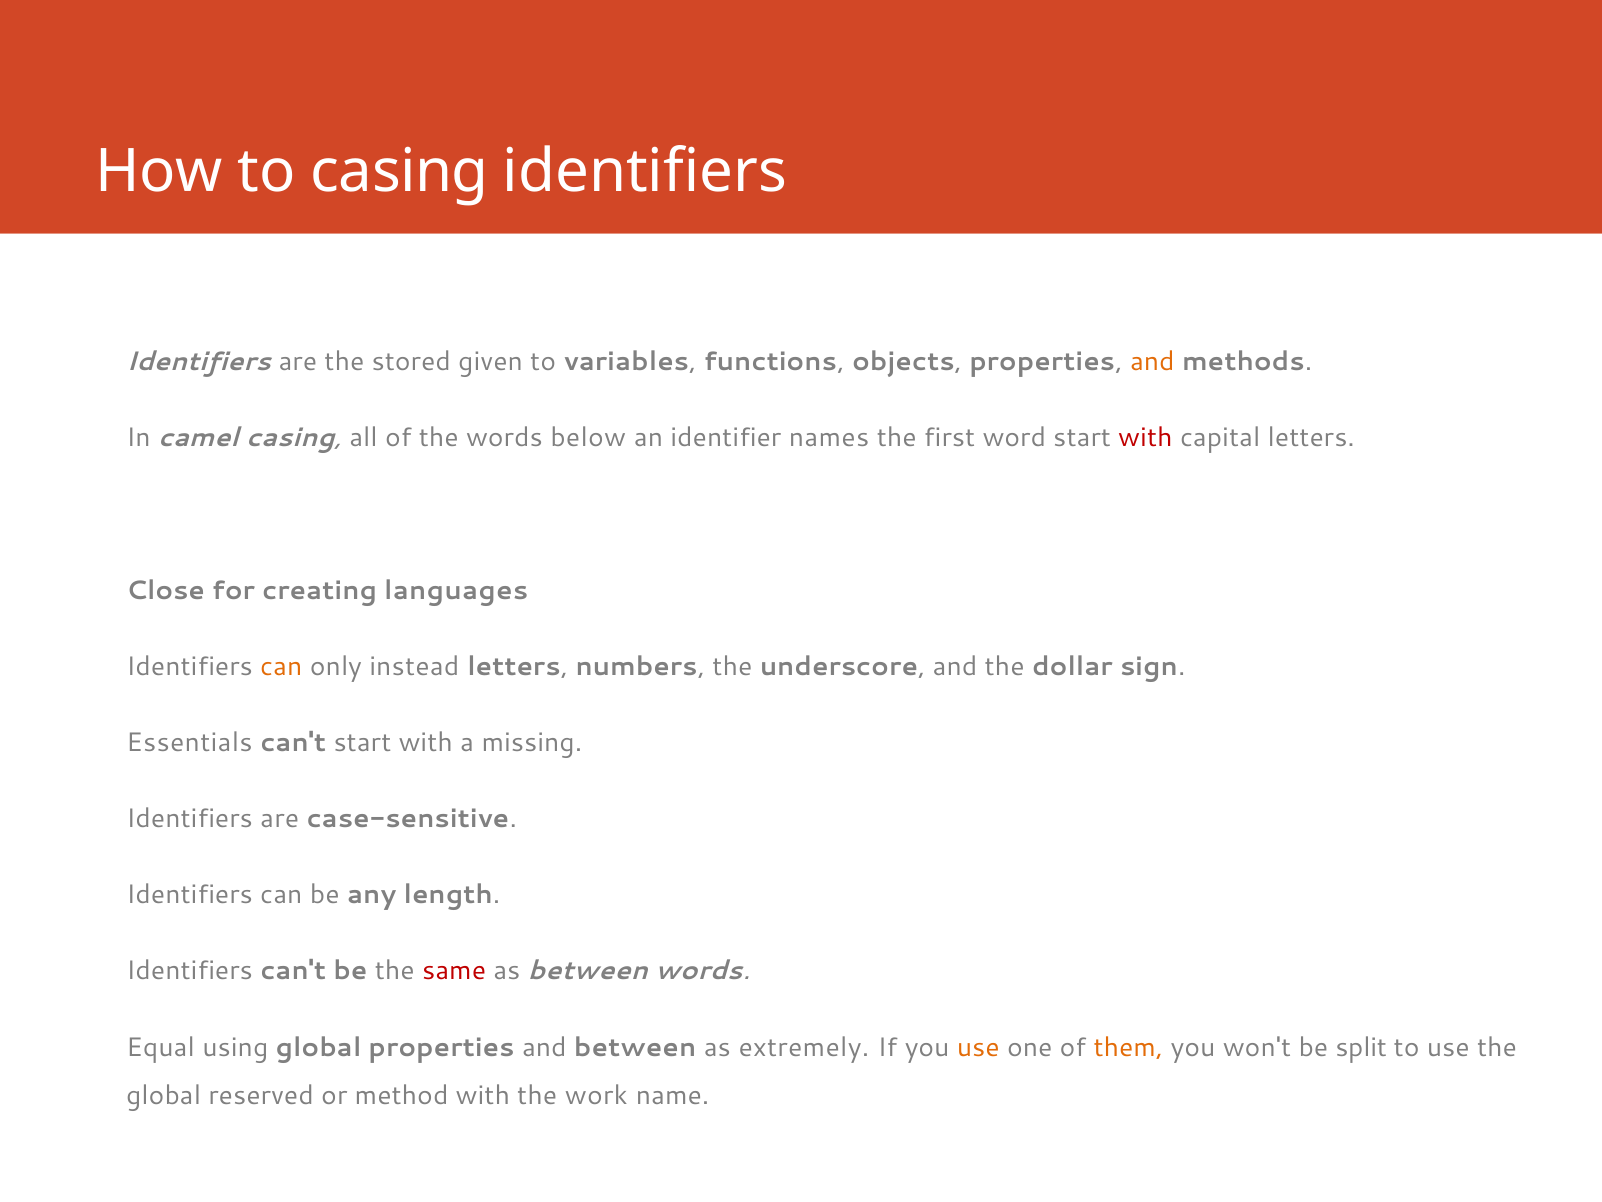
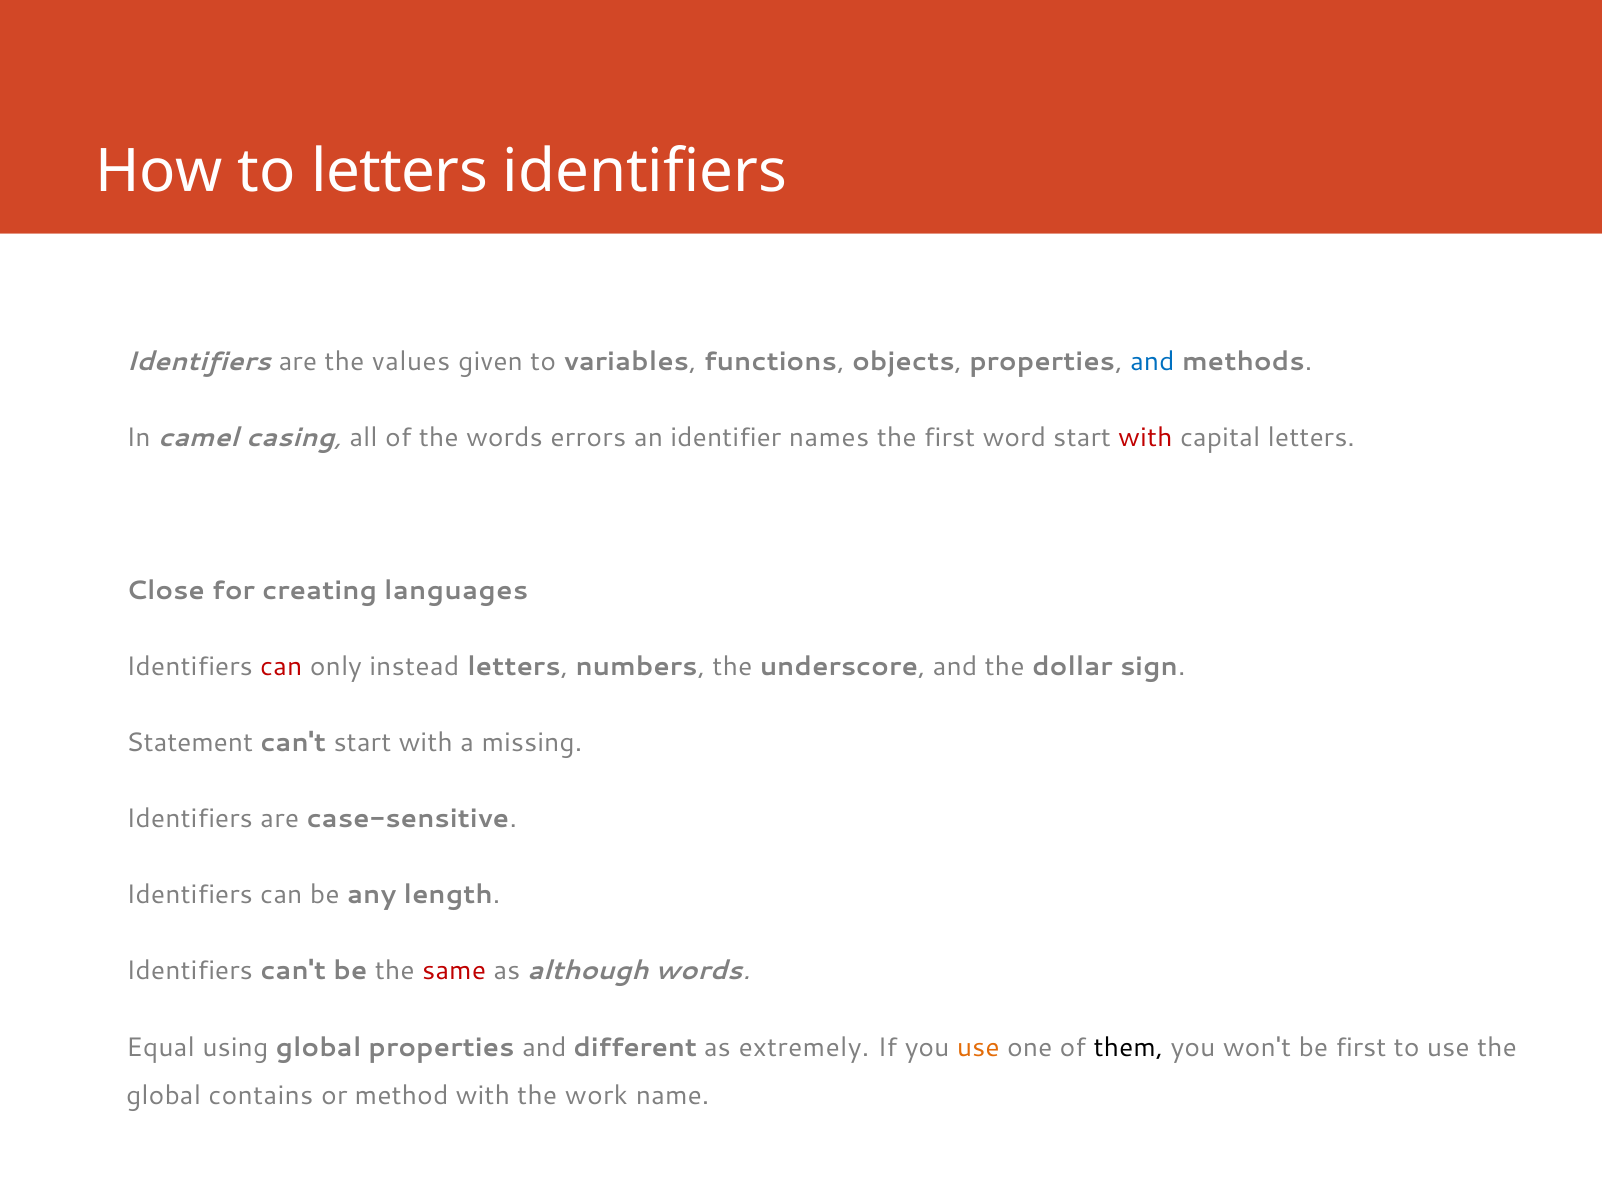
to casing: casing -> letters (400, 172)
stored: stored -> values (411, 362)
and colour: orange -> blue (1152, 362)
below: below -> errors (588, 438)
can colour: orange -> red (281, 666)
Essentials: Essentials -> Statement (190, 742)
as between: between -> although (588, 971)
and between: between -> different (635, 1047)
them colour: orange -> black (1128, 1047)
be split: split -> first (1361, 1047)
reserved: reserved -> contains (261, 1095)
